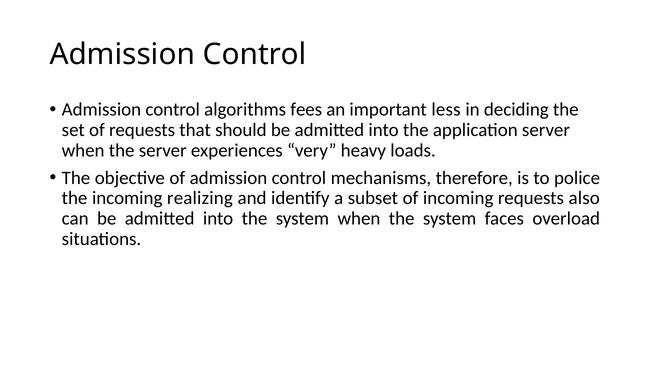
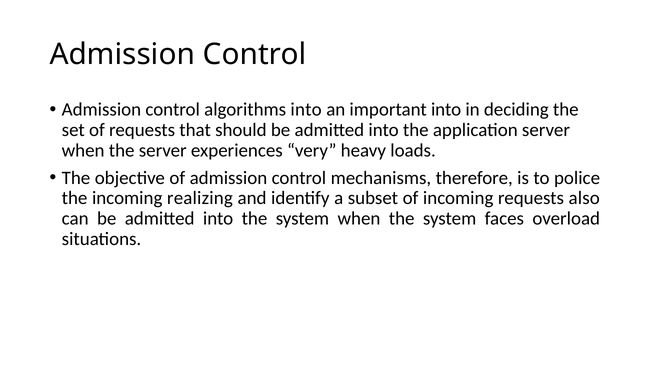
algorithms fees: fees -> into (306, 110)
important less: less -> into (446, 110)
